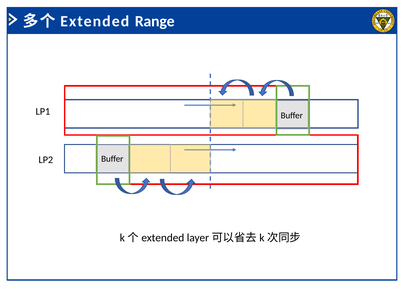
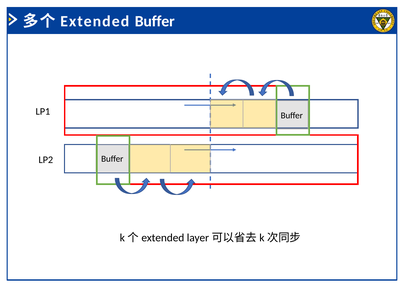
Range: Range -> Buffer (155, 21)
